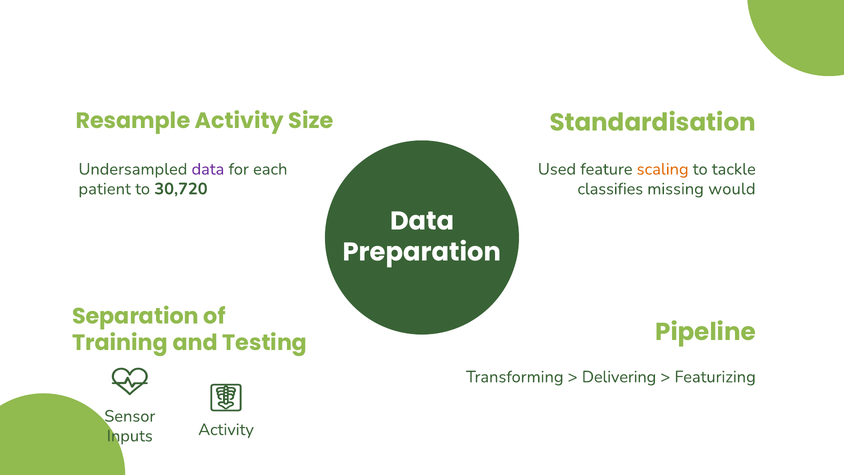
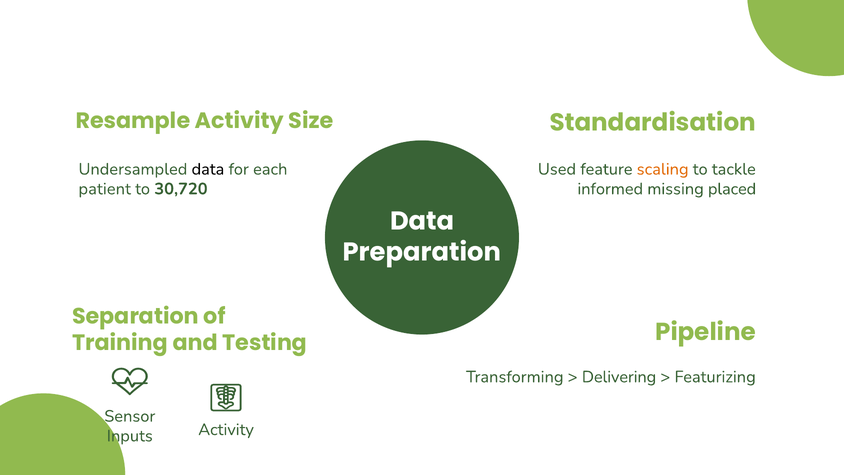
data colour: purple -> black (208, 169)
classifies: classifies -> informed (610, 189)
would: would -> placed (732, 189)
